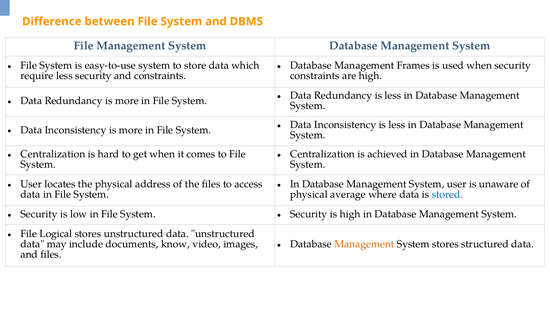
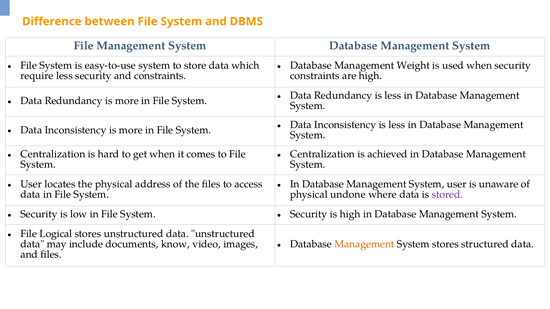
Frames: Frames -> Weight (413, 66)
average: average -> undone (348, 195)
stored colour: blue -> purple (447, 195)
